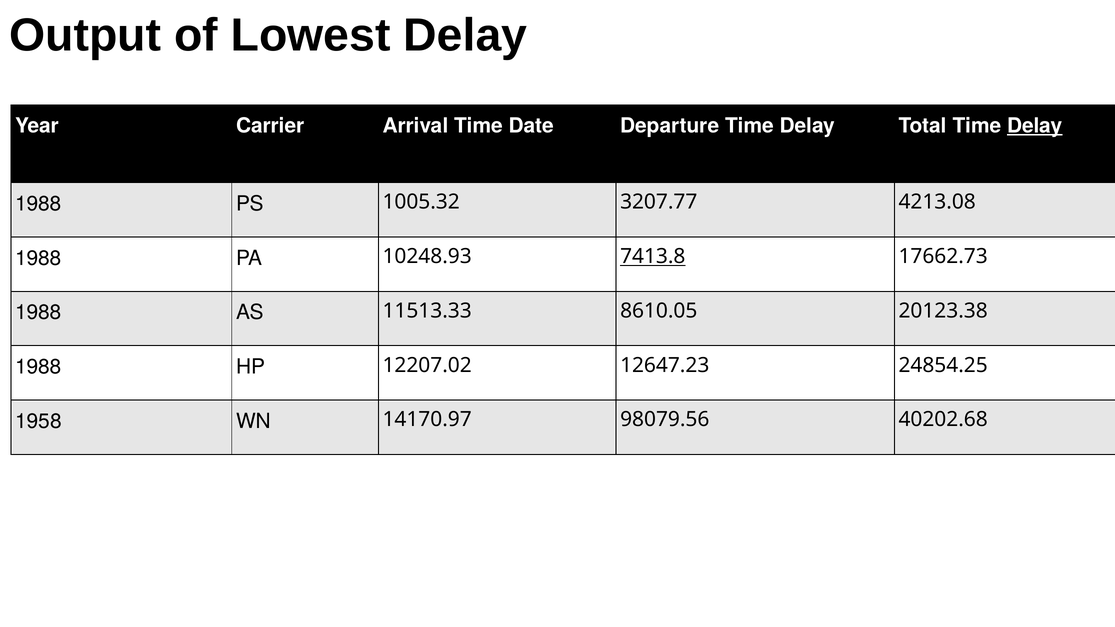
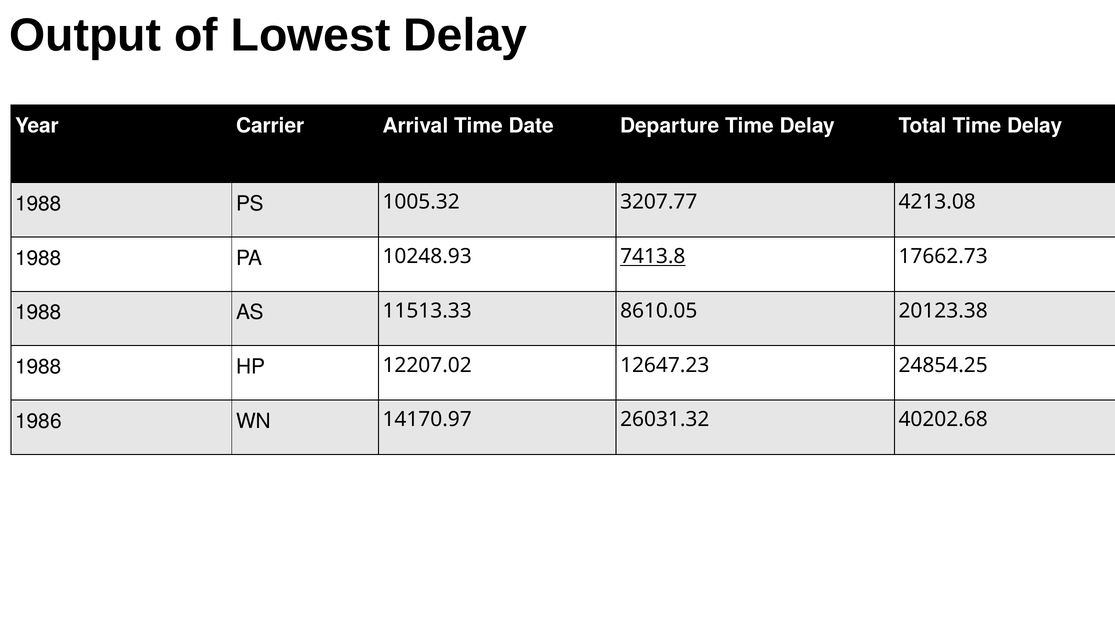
Delay underline: present -> none (1035, 126)
1958: 1958 -> 1986 (38, 421)
98079.56: 98079.56 -> 26031.32 (665, 420)
